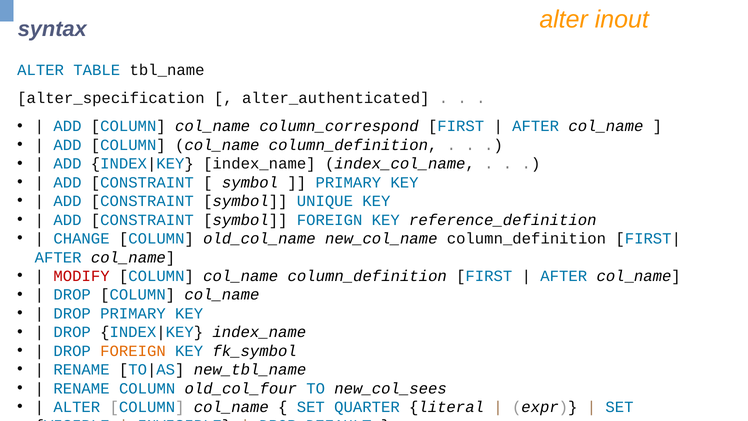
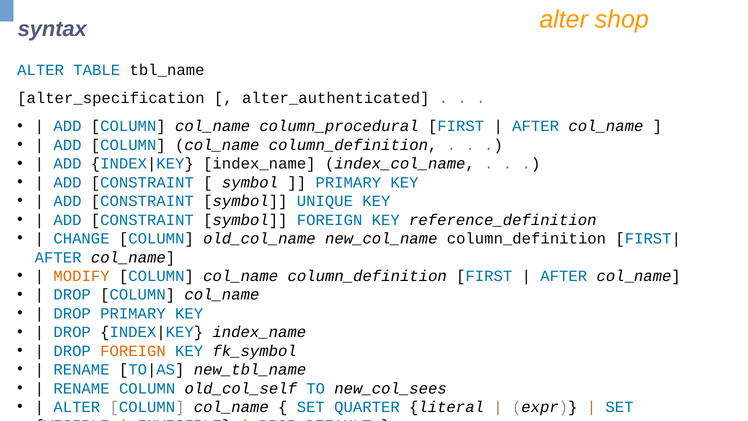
inout: inout -> shop (622, 19)
column_correspond: column_correspond -> column_procedural (339, 126)
MODIFY colour: red -> orange (82, 276)
old_col_four: old_col_four -> old_col_self (241, 388)
